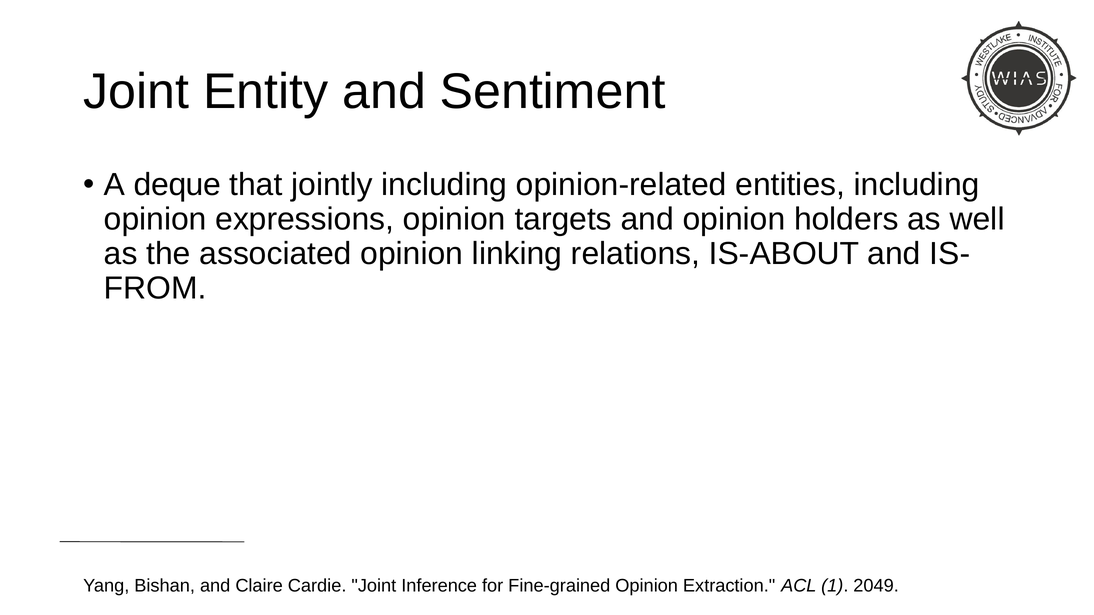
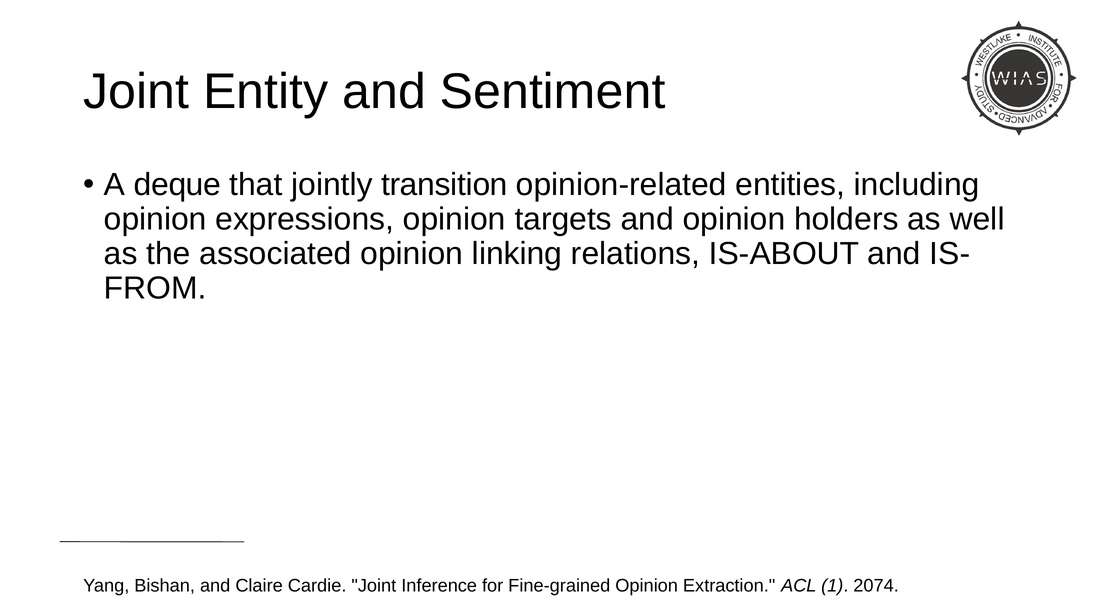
jointly including: including -> transition (444, 185)
2049: 2049 -> 2074 (876, 586)
